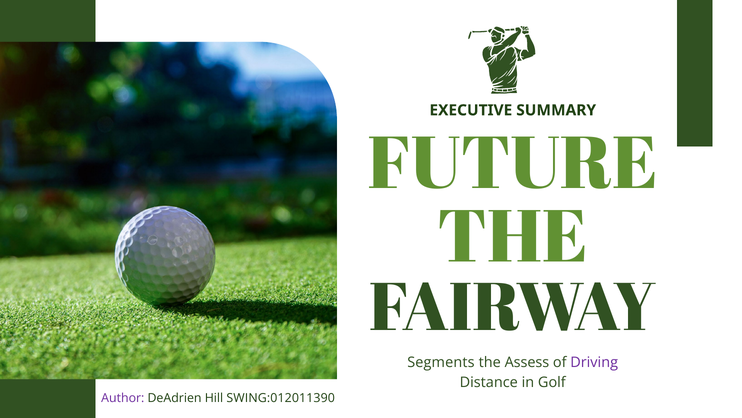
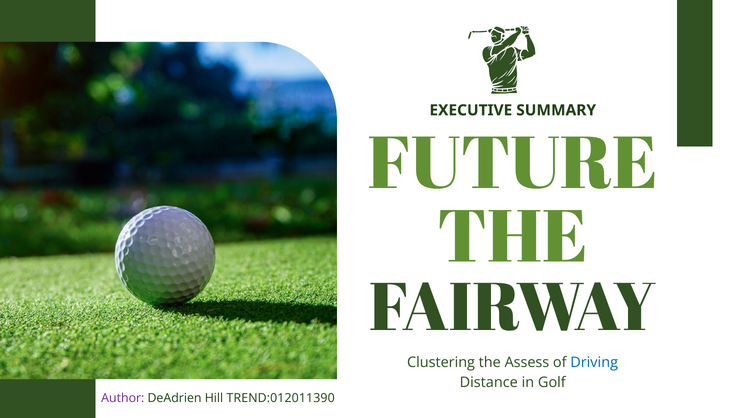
Segments: Segments -> Clustering (441, 362)
Driving colour: purple -> blue (594, 362)
SWING:012011390: SWING:012011390 -> TREND:012011390 (281, 398)
